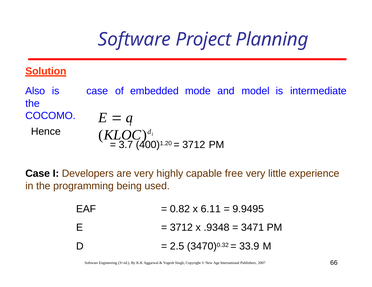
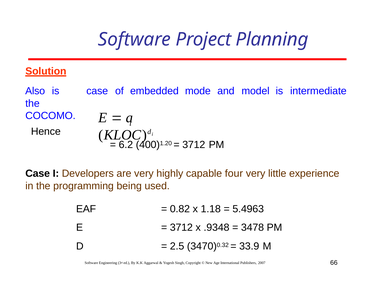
3.7: 3.7 -> 6.2 (126, 145)
free: free -> four (234, 174)
6.11: 6.11 -> 1.18 (211, 209)
9.9495: 9.9495 -> 5.4963 (248, 209)
3471: 3471 -> 3478 (253, 228)
